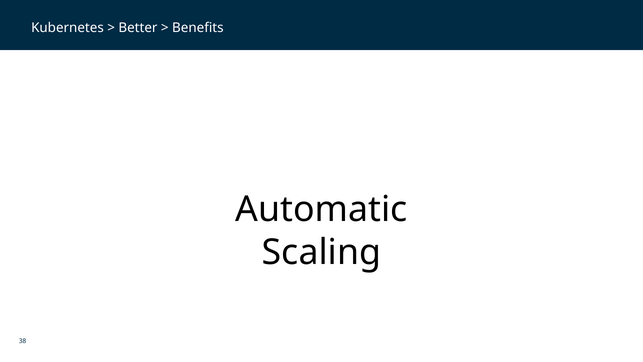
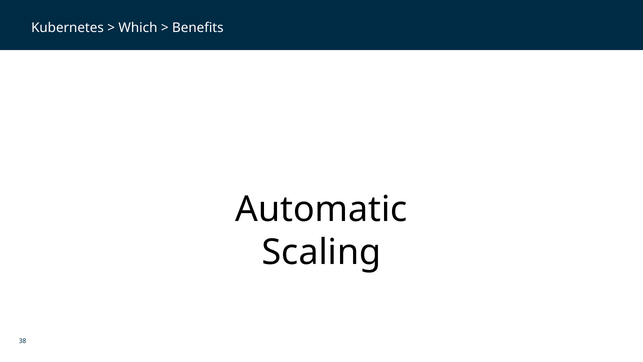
Better: Better -> Which (138, 28)
